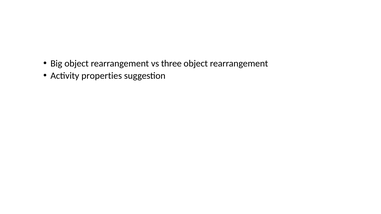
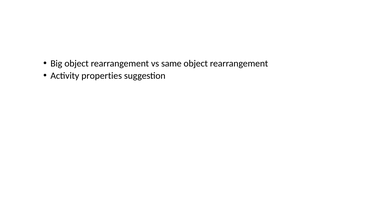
three: three -> same (171, 64)
